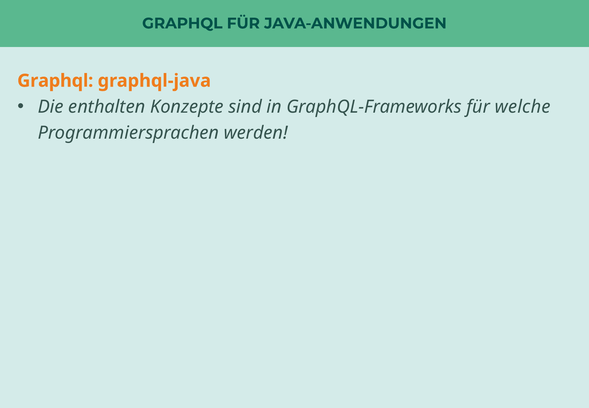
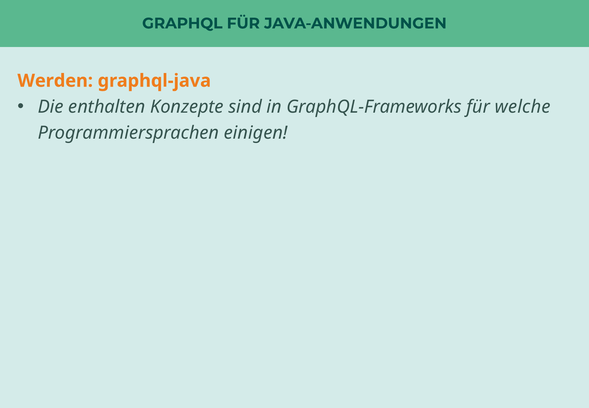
Graphql: Graphql -> Werden (55, 81)
werden: werden -> einigen (256, 133)
